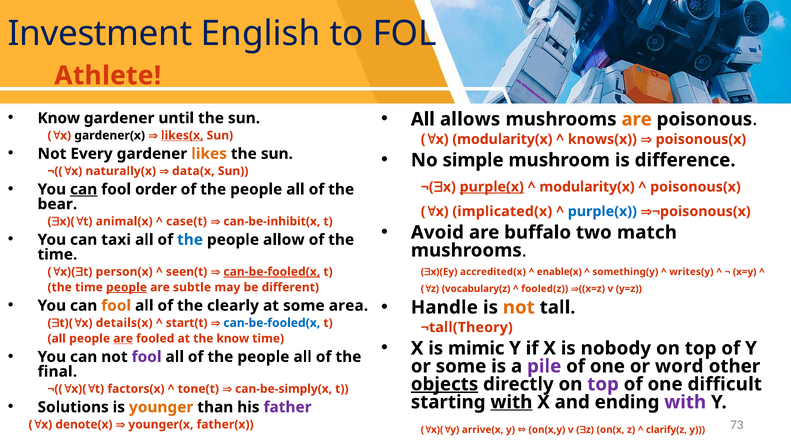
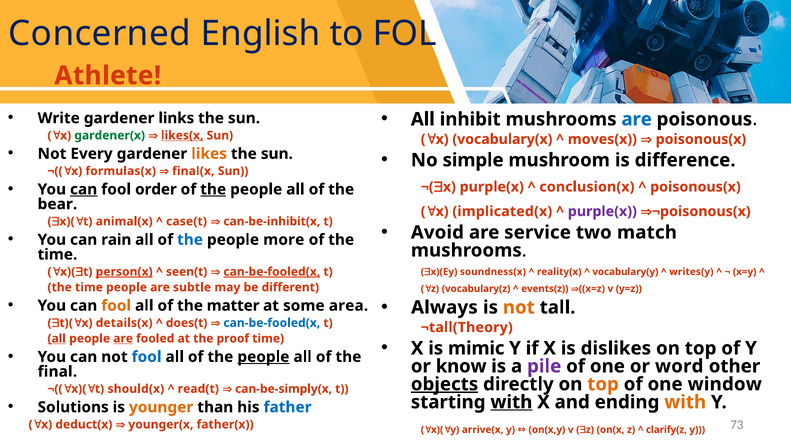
Investment: Investment -> Concerned (100, 33)
allows: allows -> inhibit (470, 119)
are colour: orange -> blue (637, 119)
Know: Know -> Write (59, 118)
until: until -> links (176, 118)
gardener(x colour: black -> green (110, 135)
x modularity(x: modularity(x -> vocabulary(x (502, 139)
knows(x: knows(x -> moves(x (602, 139)
naturally(x: naturally(x -> formulas(x (121, 171)
data(x: data(x -> final(x (193, 171)
the underline: none -> present (213, 189)
purple(x underline: present -> none (492, 187)
modularity(x: modularity(x -> conclusion(x (587, 187)
purple(x colour: blue -> purple (602, 211)
buffalo: buffalo -> service (538, 232)
taxi: taxi -> rain (116, 240)
allow: allow -> more (284, 240)
accredited(x: accredited(x -> soundness(x (493, 272)
enable(x: enable(x -> reality(x (559, 272)
something(y: something(y -> vocabulary(y (625, 272)
person(x underline: none -> present (124, 272)
fooled(z: fooled(z -> events(z (545, 289)
people underline: present -> none (127, 287)
clearly: clearly -> matter (233, 306)
Handle: Handle -> Always (444, 307)
start(t: start(t -> does(t (187, 323)
all underline: none -> present (57, 338)
the know: know -> proof (233, 338)
nobody: nobody -> dislikes (616, 348)
fool colour: purple -> blue (147, 357)
people underline: none -> present (263, 357)
or some: some -> know (461, 366)
top colour: purple -> orange (603, 384)
difficult: difficult -> window (725, 384)
factors(x: factors(x -> should(x (136, 389)
tone(t: tone(t -> read(t (198, 389)
father colour: purple -> blue (288, 407)
with colour: purple -> orange (685, 402)
denote(x: denote(x -> deduct(x (84, 424)
